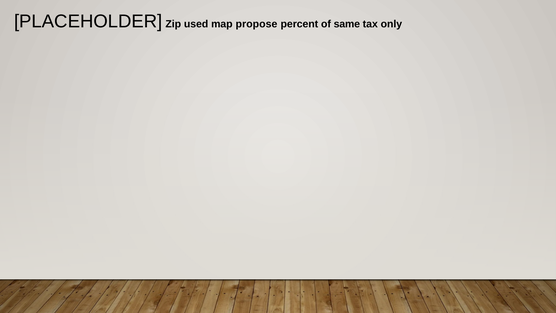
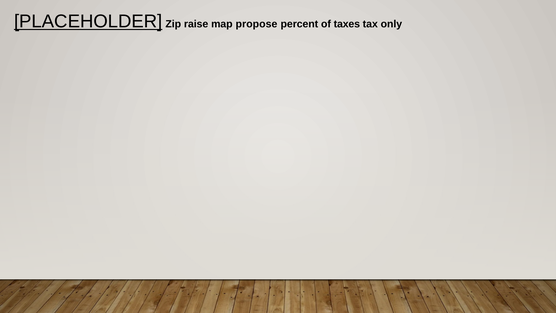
PLACEHOLDER underline: none -> present (88, 22)
used: used -> raise (196, 24)
same: same -> taxes (347, 24)
